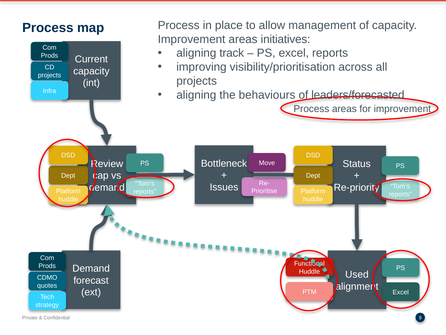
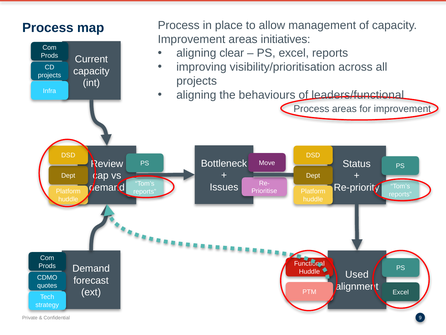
track: track -> clear (232, 53)
leaders/forecasted: leaders/forecasted -> leaders/functional (358, 95)
